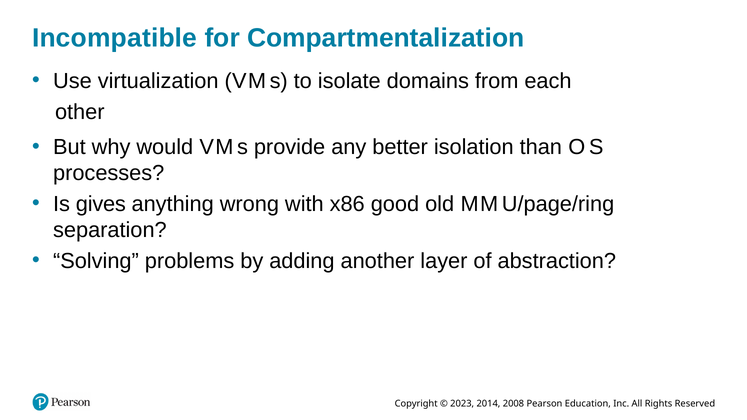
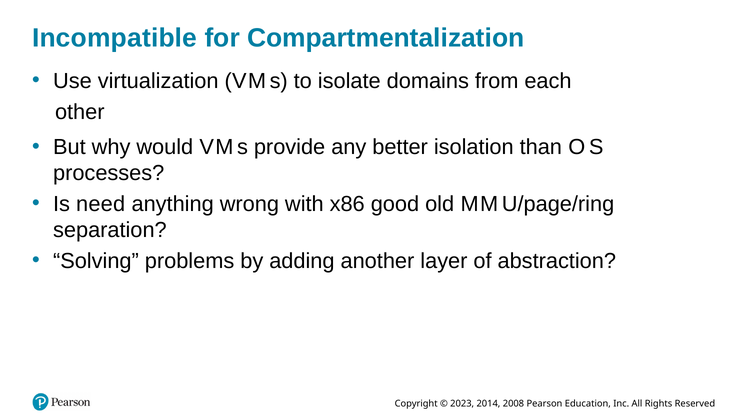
gives: gives -> need (101, 204)
